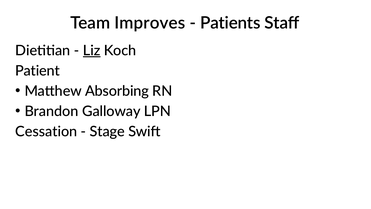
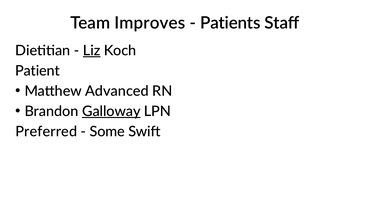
Absorbing: Absorbing -> Advanced (117, 91)
Galloway underline: none -> present (111, 111)
Cessation: Cessation -> Preferred (46, 131)
Stage: Stage -> Some (107, 131)
